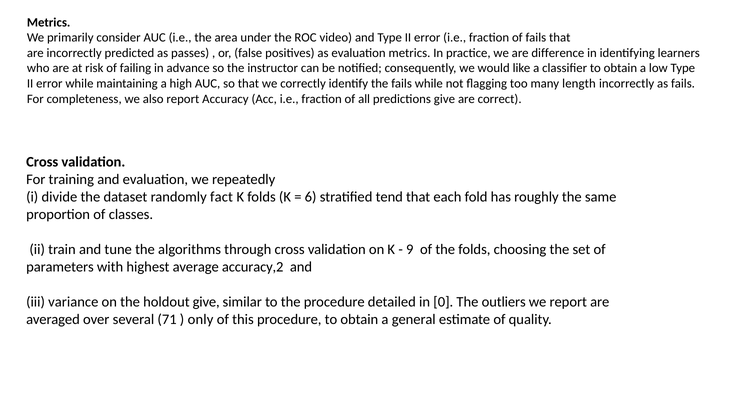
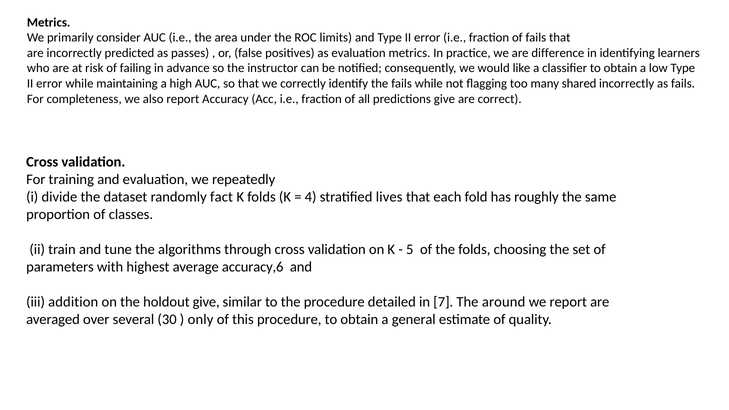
video: video -> limits (336, 38)
length: length -> shared (579, 84)
6: 6 -> 4 (311, 197)
tend: tend -> lives (389, 197)
9: 9 -> 5 (410, 249)
accuracy,2: accuracy,2 -> accuracy,6 (253, 267)
variance: variance -> addition (73, 302)
0: 0 -> 7 (443, 302)
outliers: outliers -> around (504, 302)
71: 71 -> 30 (167, 319)
